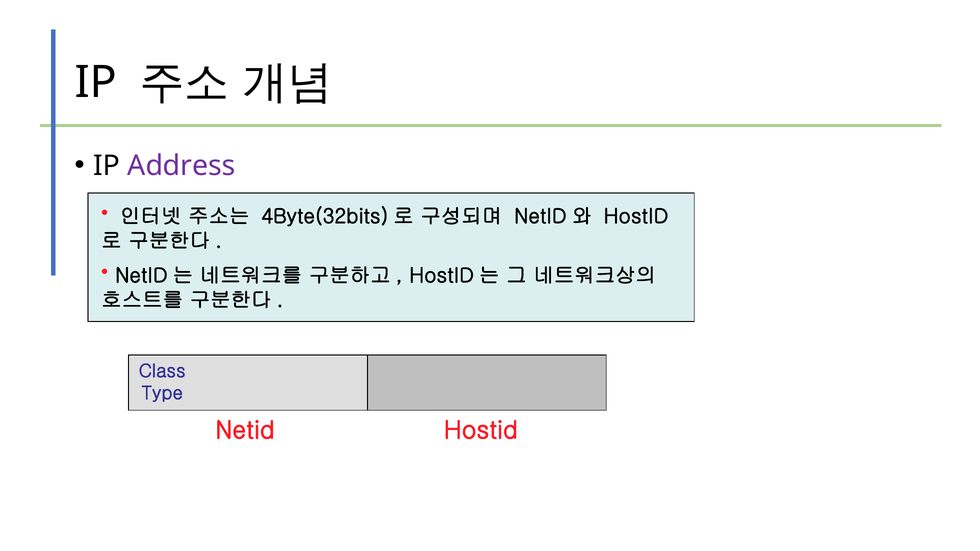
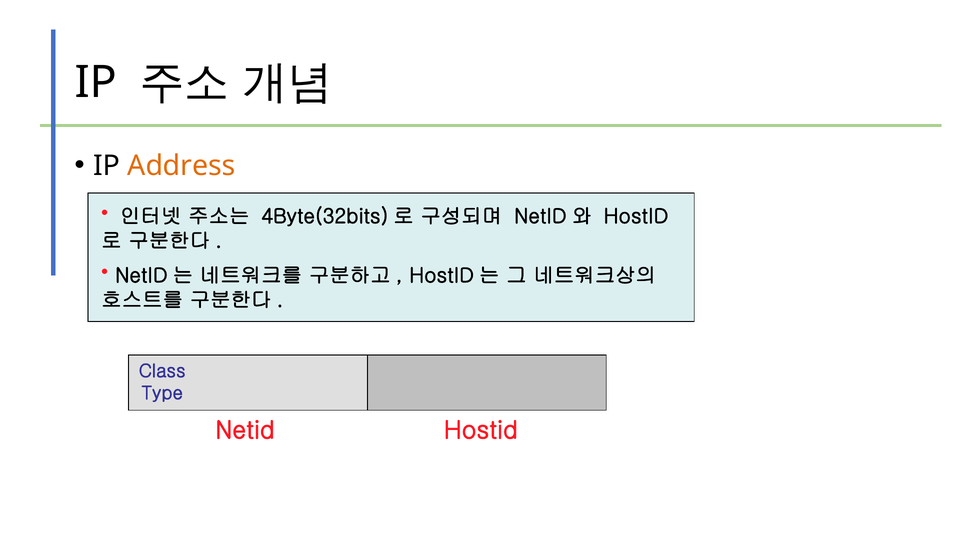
Address colour: purple -> orange (181, 166)
